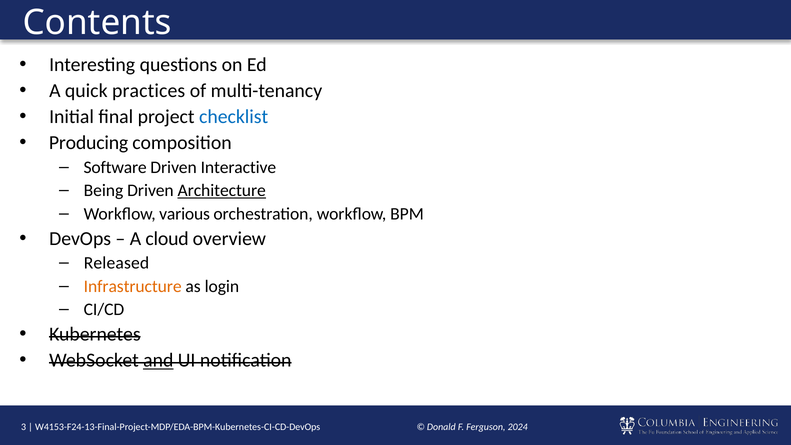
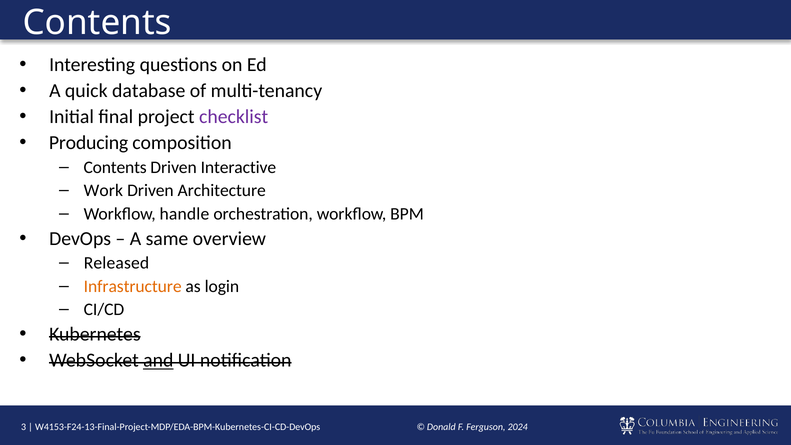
practices: practices -> database (149, 91)
checklist colour: blue -> purple (234, 117)
Software: Software -> Contents (115, 167)
Being: Being -> Work (103, 191)
Architecture underline: present -> none (222, 191)
various: various -> handle (184, 214)
cloud: cloud -> same (167, 239)
